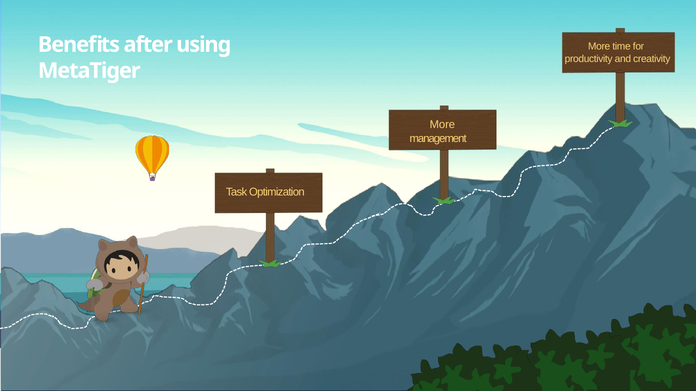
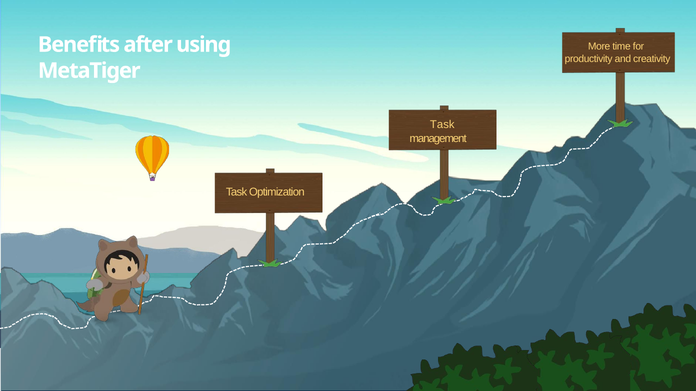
More: More -> Task (442, 125)
